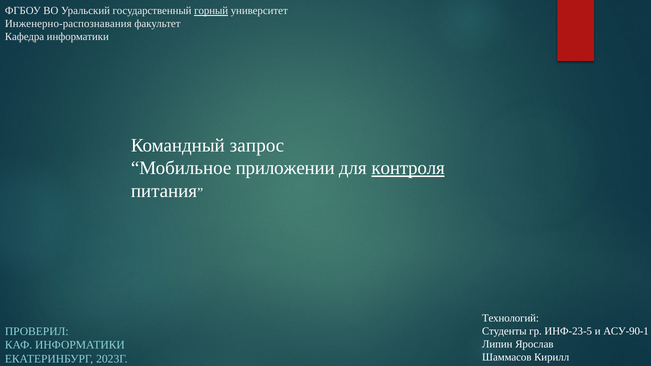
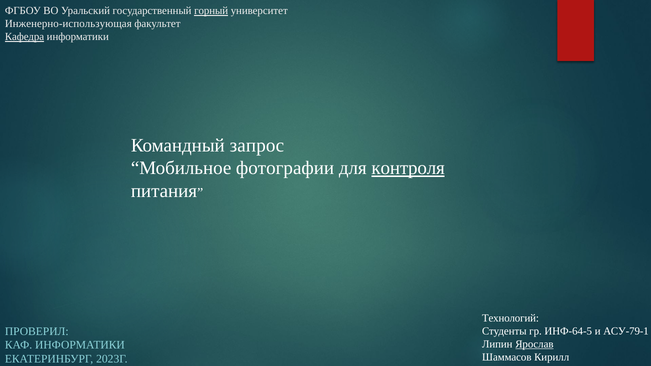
Инженерно-распознавания: Инженерно-распознавания -> Инженерно-использующая (68, 24)
Кафедра underline: none -> present (25, 37)
приложении: приложении -> фотографии (285, 168)
ИНФ-23-5: ИНФ-23-5 -> ИНФ-64-5 (568, 331)
АСУ-90-1: АСУ-90-1 -> АСУ-79-1 (626, 331)
Ярослав underline: none -> present (534, 344)
